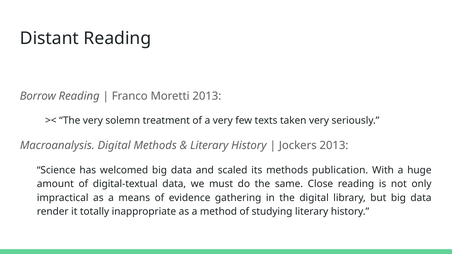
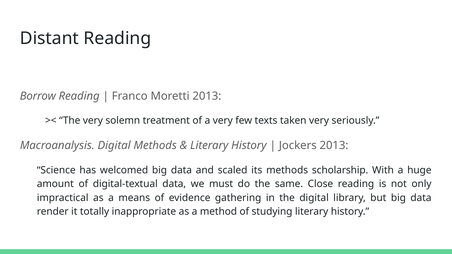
publication: publication -> scholarship (340, 170)
